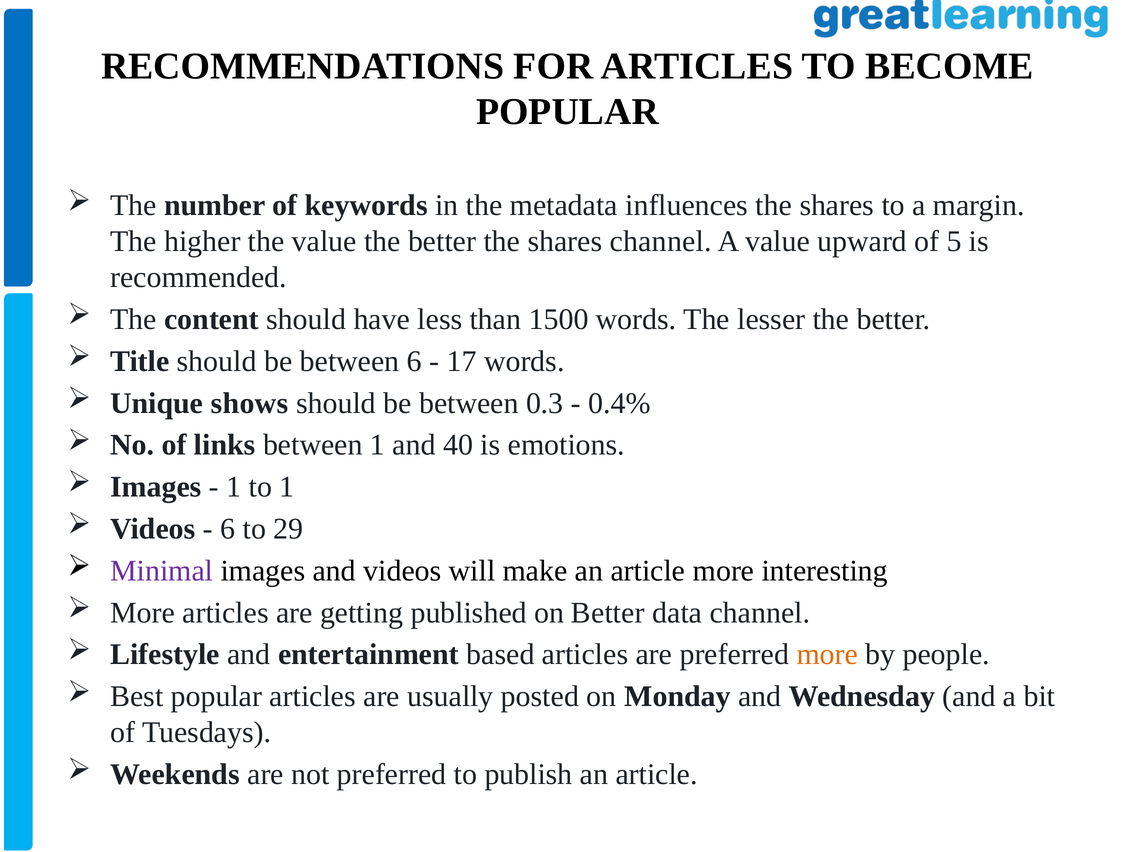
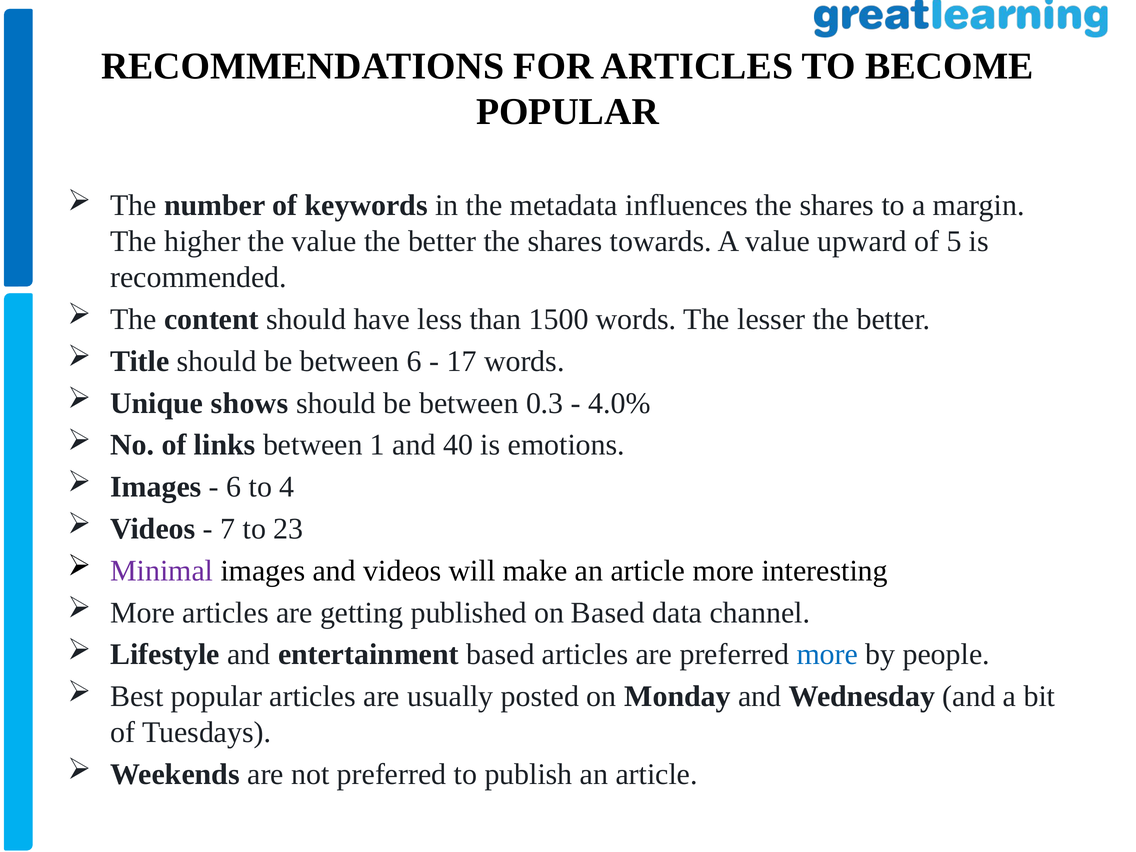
shares channel: channel -> towards (661, 242)
0.4%: 0.4% -> 4.0% (620, 403)
1: 1 -> 6 (234, 487)
to 1: 1 -> 4 (287, 487)
6: 6 -> 7 (228, 529)
29: 29 -> 23 (288, 529)
on Better: Better -> Based (608, 613)
more colour: orange -> blue (827, 655)
